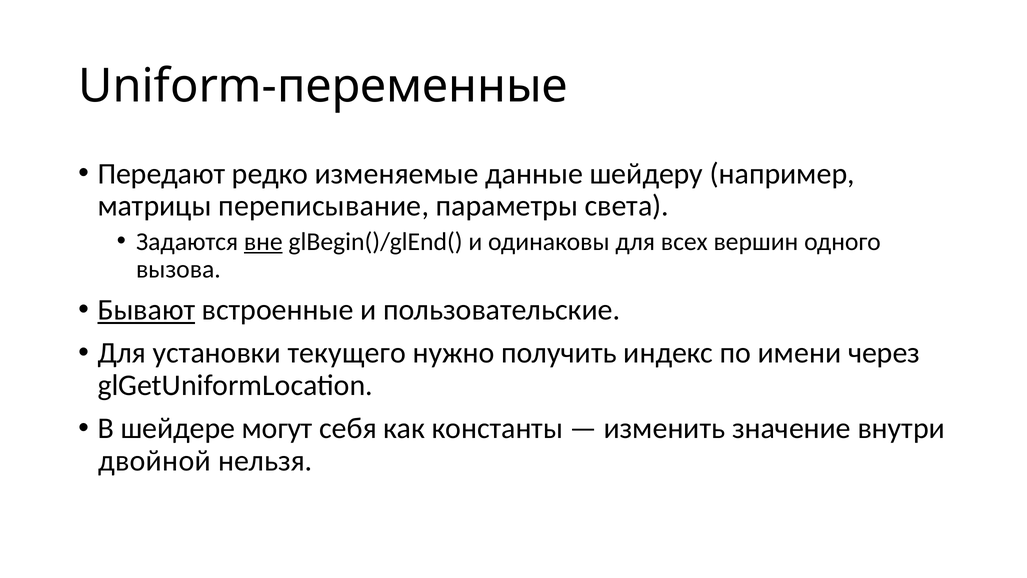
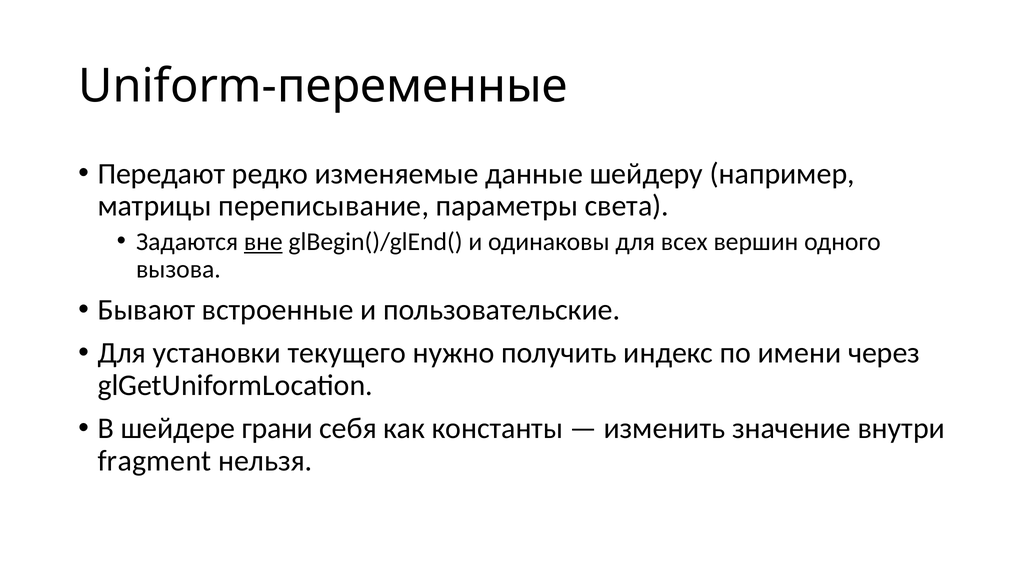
Бывают underline: present -> none (146, 310)
могут: могут -> грани (277, 428)
двойной: двойной -> fragment (155, 461)
